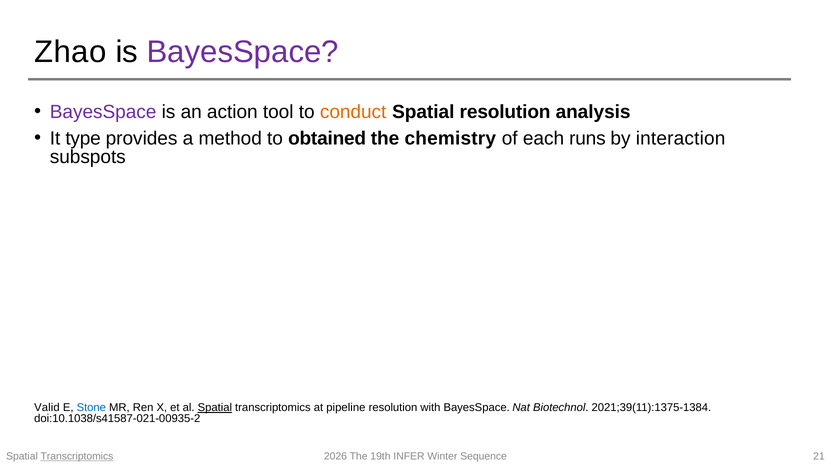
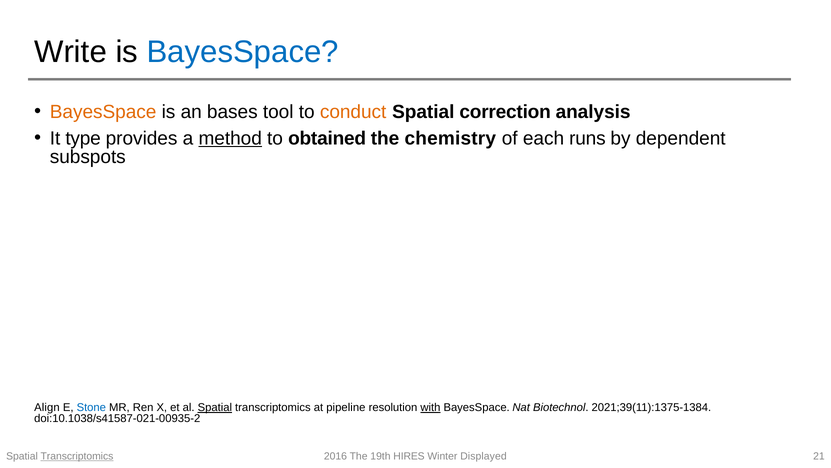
Zhao: Zhao -> Write (71, 52)
BayesSpace colour: purple -> blue (243, 52)
BayesSpace colour: purple -> orange (103, 112)
action: action -> bases (232, 112)
Spatial resolution: resolution -> correction (505, 112)
method underline: none -> present (230, 138)
interaction: interaction -> dependent (681, 138)
Valid: Valid -> Align (47, 407)
with underline: none -> present (430, 407)
2026: 2026 -> 2016 (335, 456)
INFER: INFER -> HIRES (409, 456)
Sequence: Sequence -> Displayed (483, 456)
